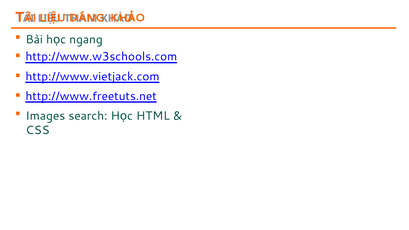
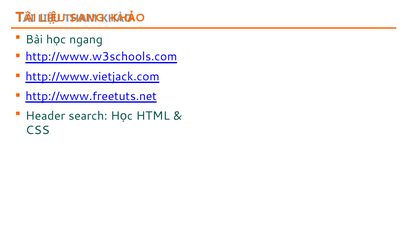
DÁNG: DÁNG -> SANG (87, 18)
Images: Images -> Header (45, 116)
